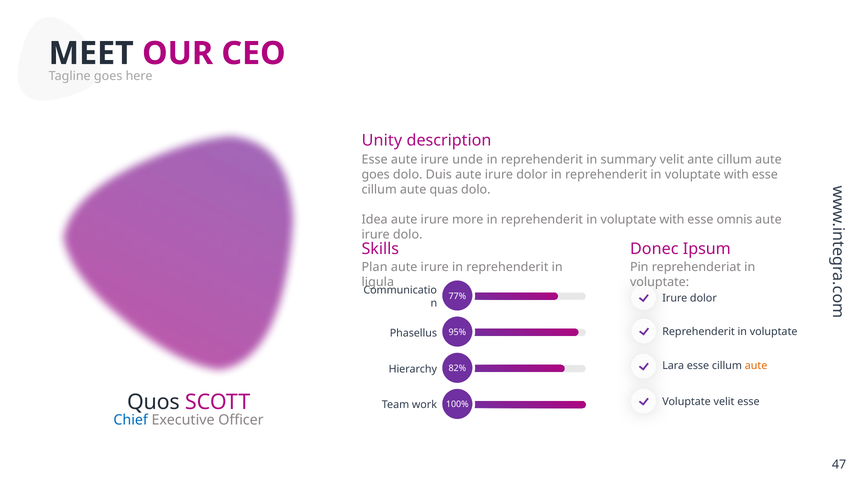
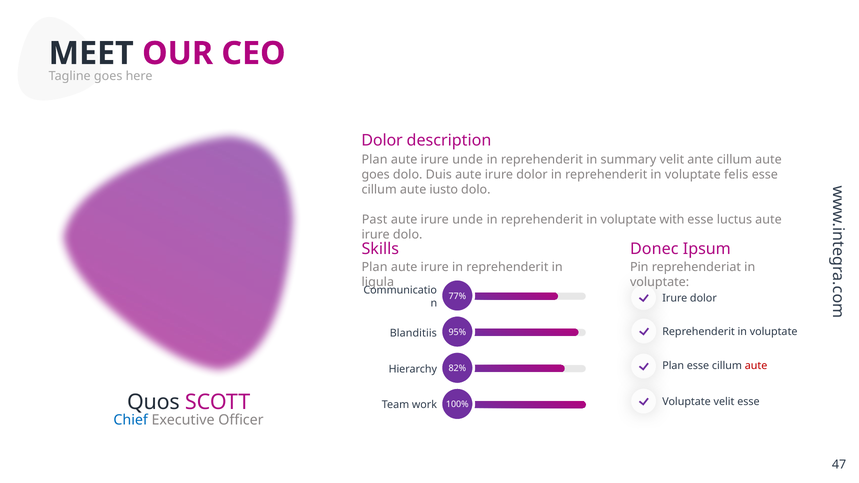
Unity: Unity -> Dolor (382, 141)
Esse: Esse -> Plan (375, 160)
with: with -> felis (736, 175)
quas: quas -> iusto (444, 190)
Idea: Idea -> Past (375, 220)
more: more -> unde (468, 220)
omnis: omnis -> luctus (734, 220)
Phasellus: Phasellus -> Blanditiis (413, 333)
Lara: Lara -> Plan (673, 366)
aute colour: orange -> red (756, 366)
